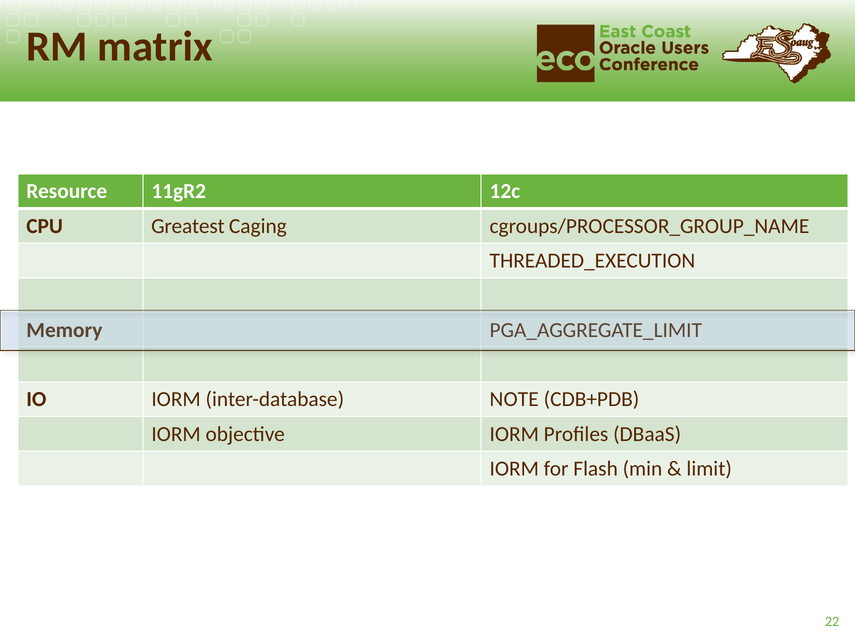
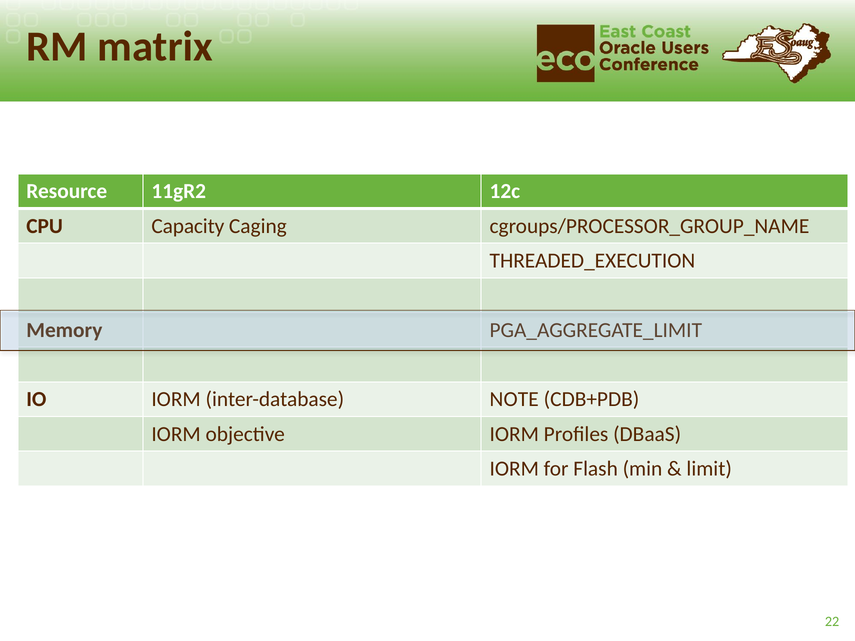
Greatest: Greatest -> Capacity (188, 226)
